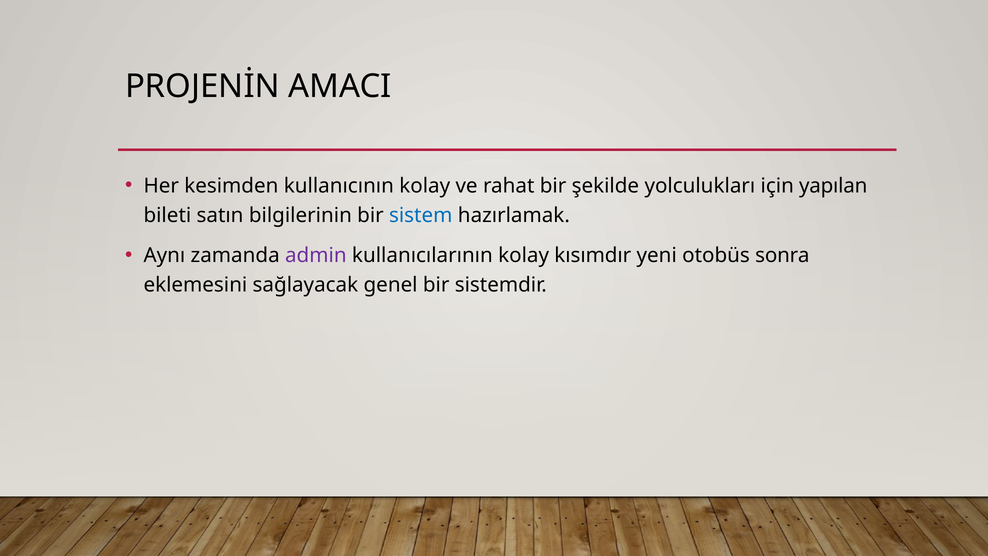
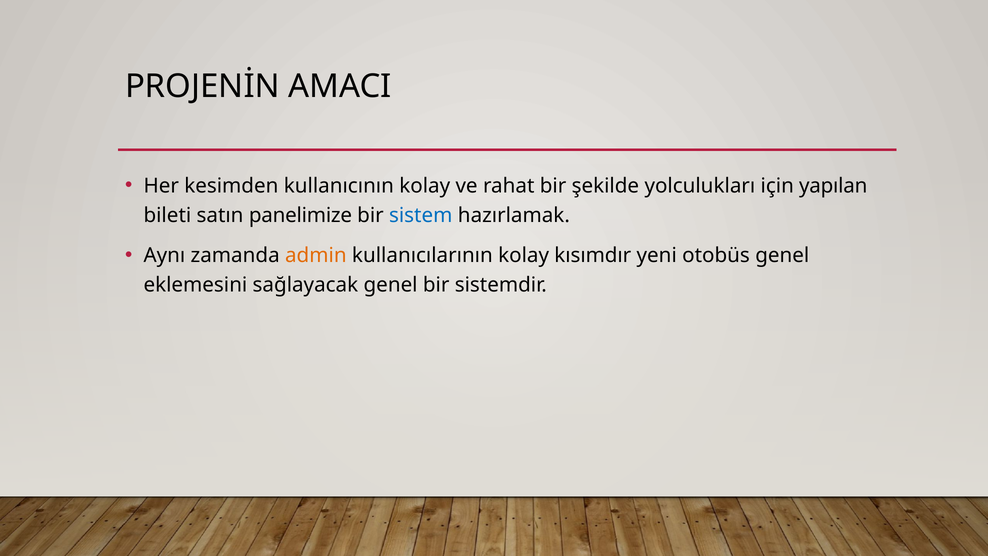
bilgilerinin: bilgilerinin -> panelimize (300, 215)
admin colour: purple -> orange (316, 255)
otobüs sonra: sonra -> genel (782, 255)
